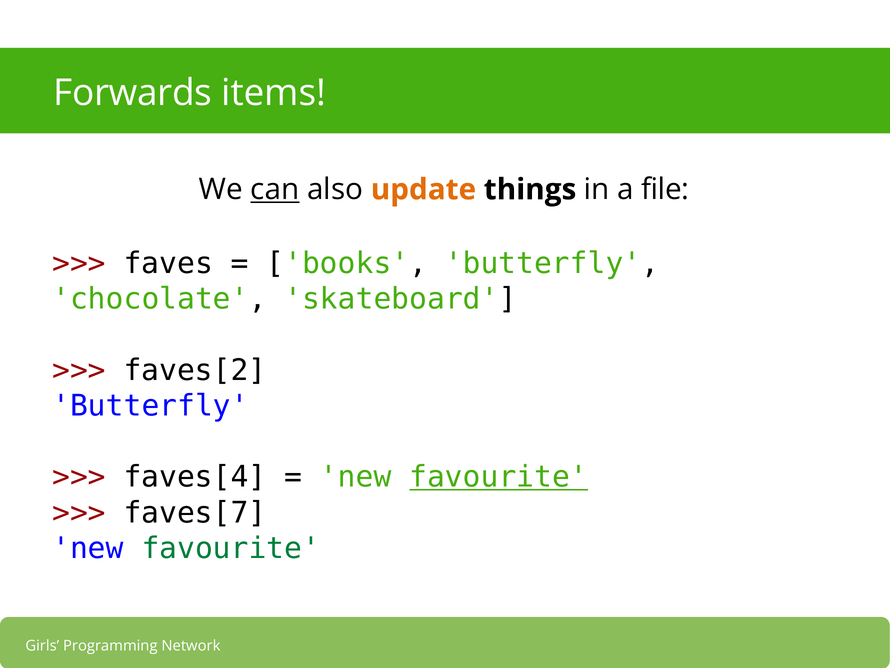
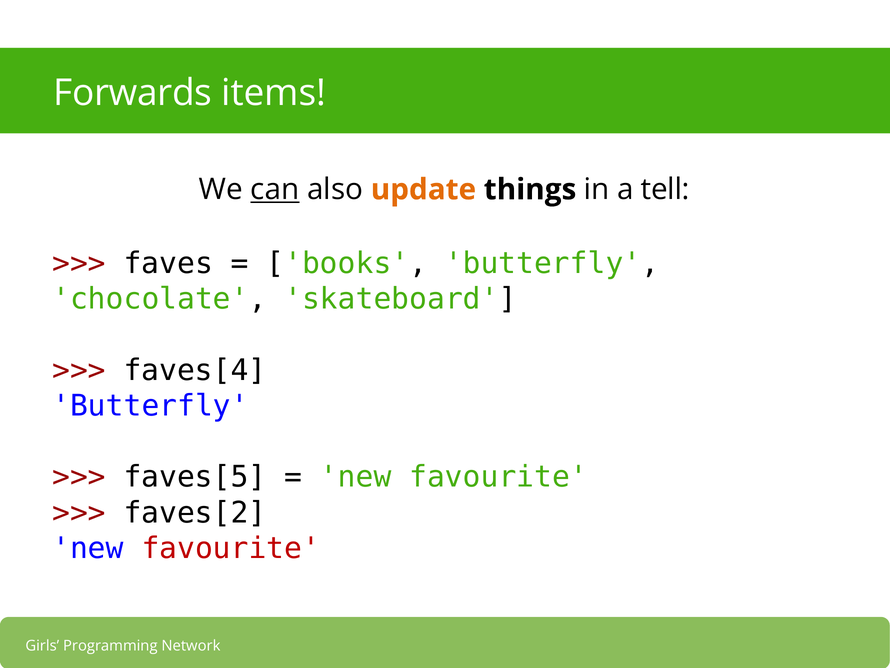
file: file -> tell (665, 189)
faves[2: faves[2 -> faves[4 (195, 370)
faves[4: faves[4 -> faves[5 (195, 477)
favourite underline: present -> none (499, 477)
faves[7: faves[7 -> faves[2 (195, 512)
favourite colour: green -> red (231, 548)
